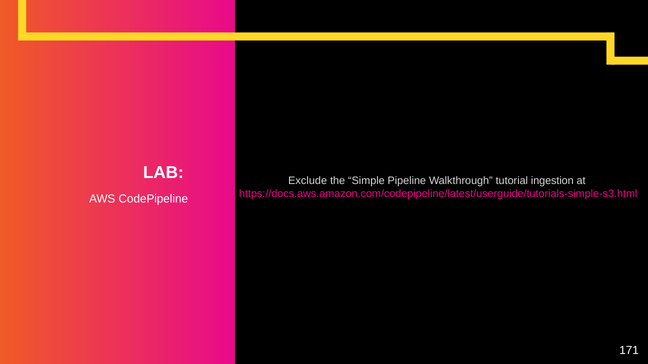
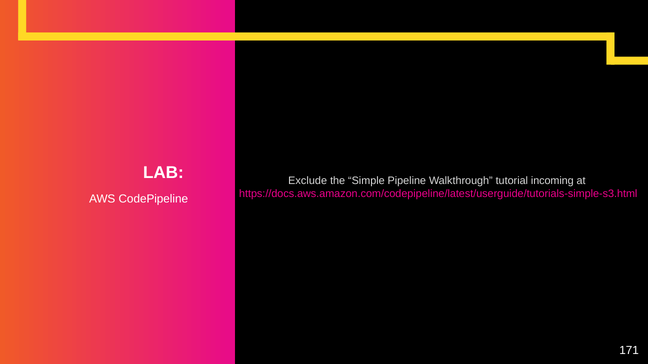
ingestion: ingestion -> incoming (552, 181)
